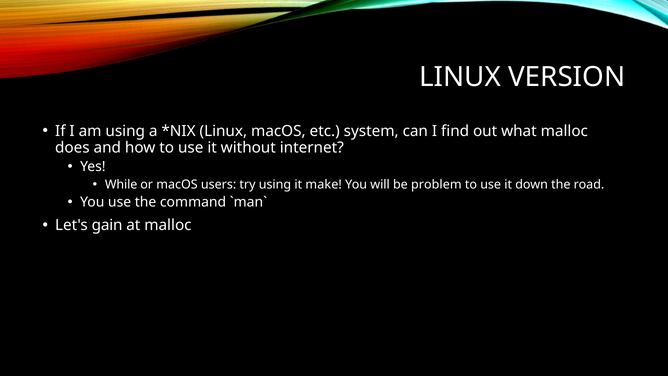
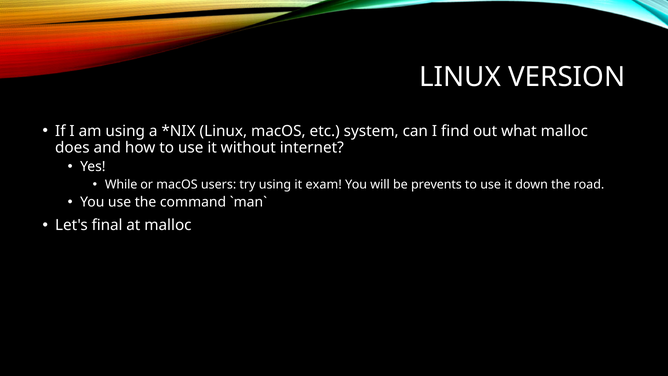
make: make -> exam (324, 184)
problem: problem -> prevents (436, 184)
gain: gain -> final (107, 225)
